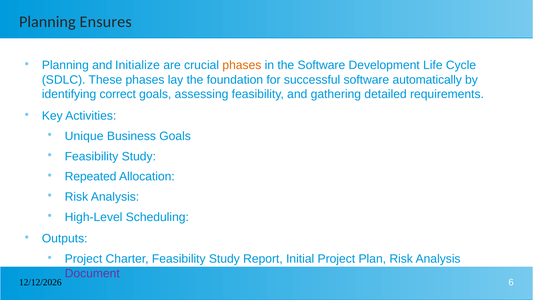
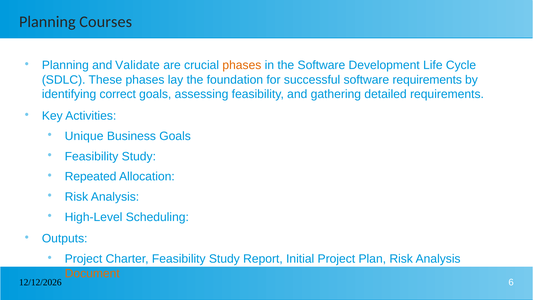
Ensures: Ensures -> Courses (106, 22)
Initialize: Initialize -> Validate (137, 65)
software automatically: automatically -> requirements (427, 80)
Document colour: purple -> orange (92, 273)
